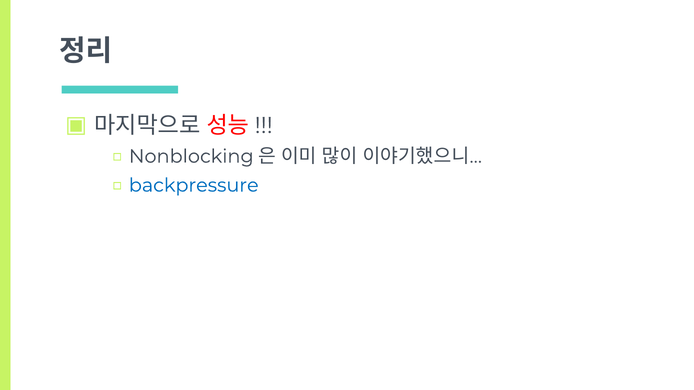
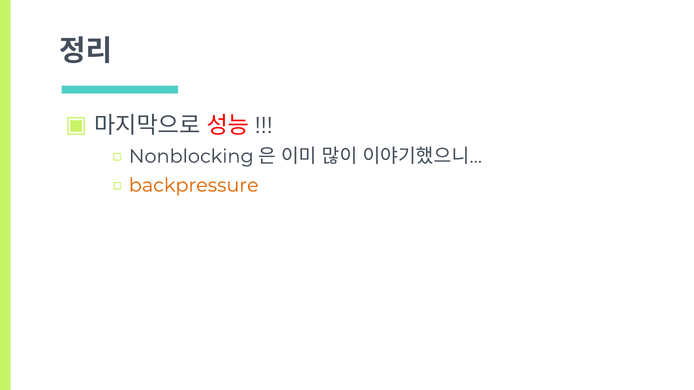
backpressure colour: blue -> orange (194, 185)
